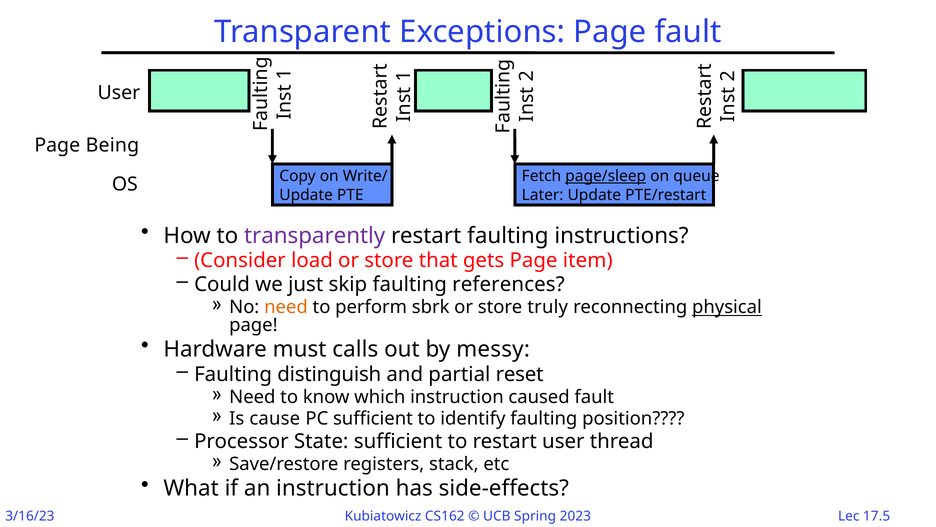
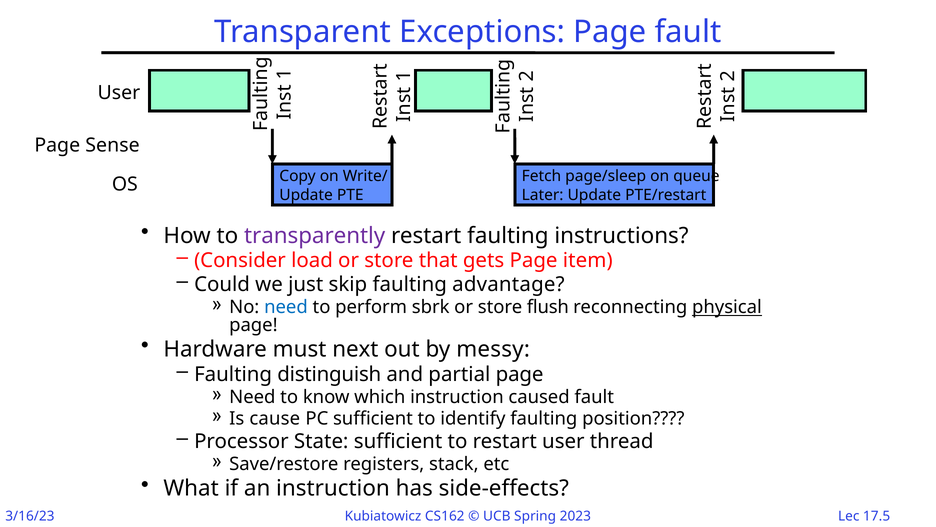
Being: Being -> Sense (113, 145)
page/sleep underline: present -> none (606, 176)
references: references -> advantage (508, 284)
need colour: orange -> blue (286, 307)
truly: truly -> flush (548, 307)
calls: calls -> next (355, 349)
partial reset: reset -> page (520, 374)
